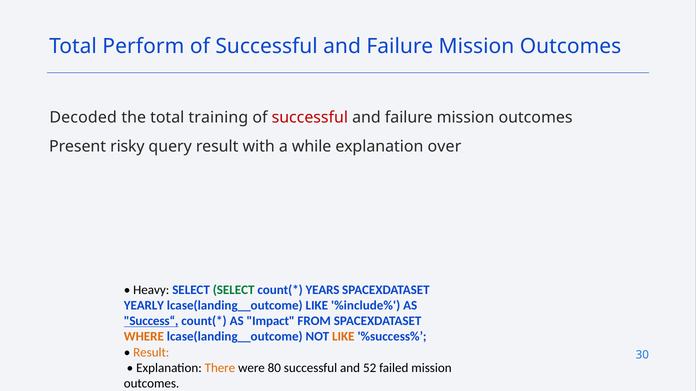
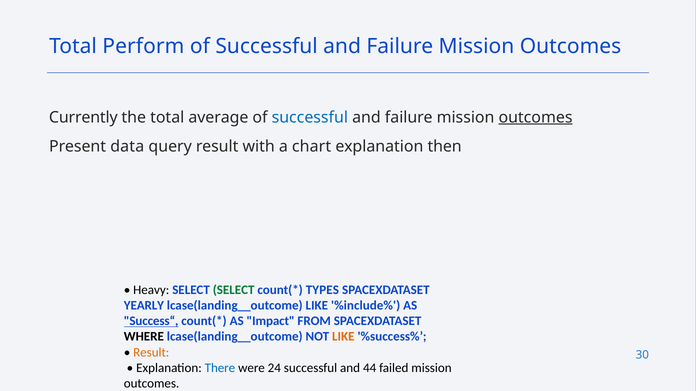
Decoded: Decoded -> Currently (83, 117)
training: training -> average (218, 117)
successful colour: red -> blue (310, 117)
outcomes underline: none -> present (536, 117)
risky: risky -> data (127, 147)
while: while -> chart (312, 147)
over: over -> then (445, 147)
YEARS: YEARS -> TYPES (322, 290)
WHERE colour: orange -> black (144, 337)
There colour: orange -> blue (220, 368)
80: 80 -> 24 (274, 368)
52: 52 -> 44 (370, 368)
